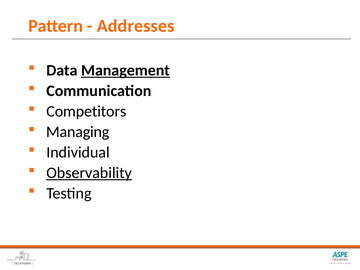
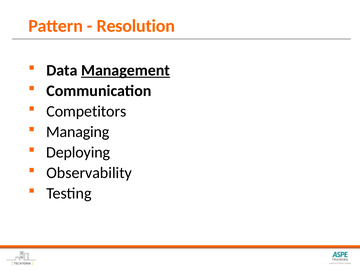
Addresses: Addresses -> Resolution (136, 26)
Individual: Individual -> Deploying (78, 152)
Observability underline: present -> none (89, 173)
